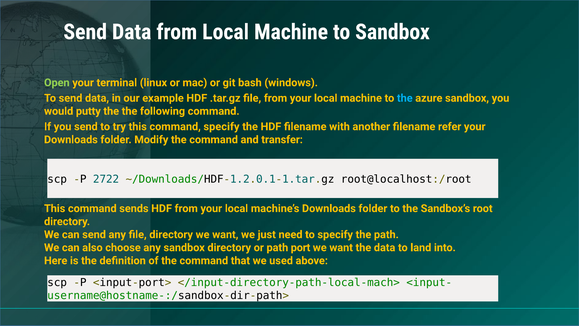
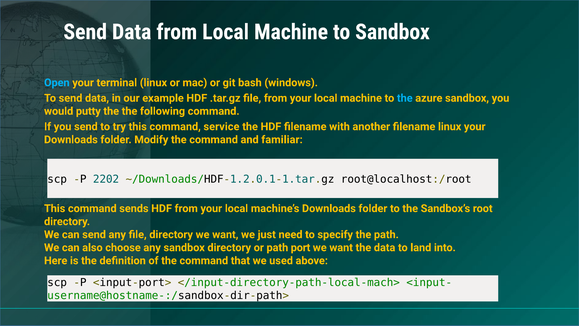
Open colour: light green -> light blue (57, 83)
command specify: specify -> service (221, 126)
filename refer: refer -> linux (450, 126)
transfer: transfer -> familiar (282, 140)
2722: 2722 -> 2202 (106, 179)
